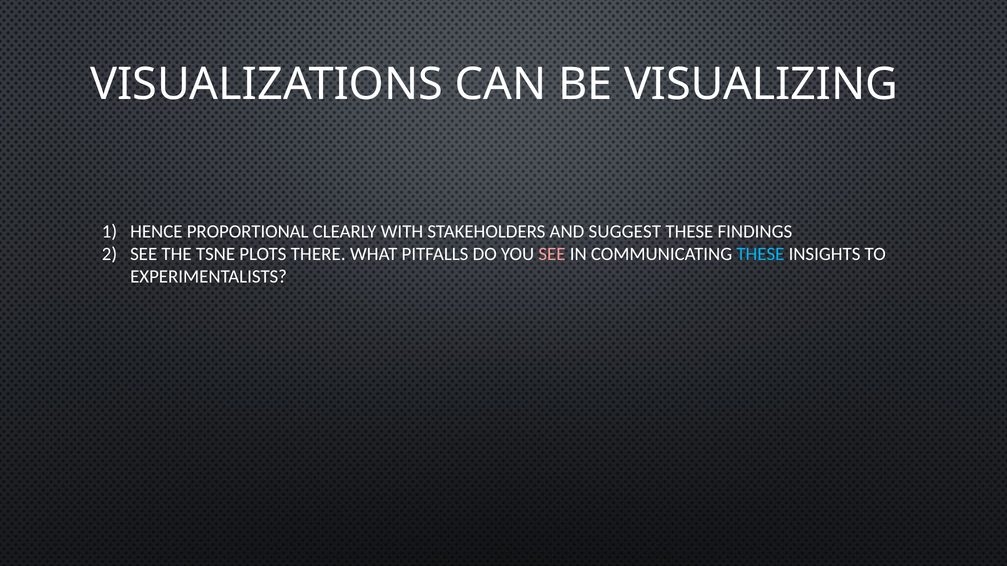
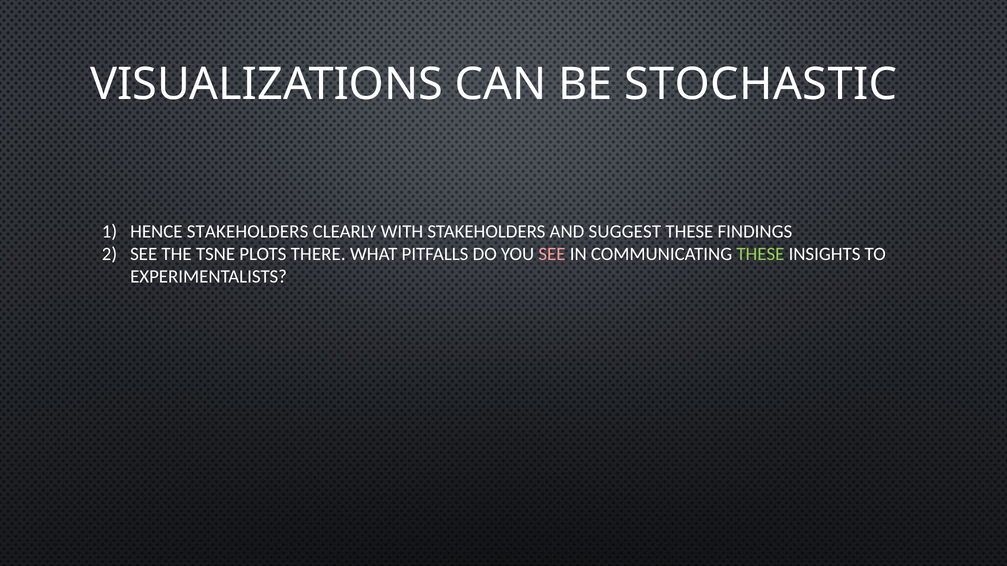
VISUALIZING: VISUALIZING -> STOCHASTIC (761, 84)
HENCE PROPORTIONAL: PROPORTIONAL -> STAKEHOLDERS (248, 231)
THESE colour: light blue -> light green (760, 254)
